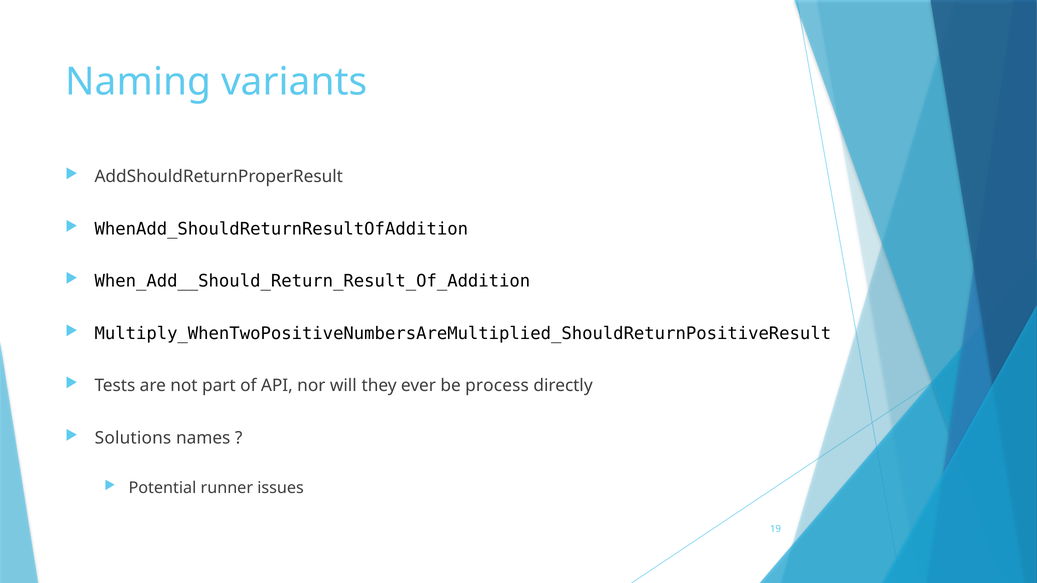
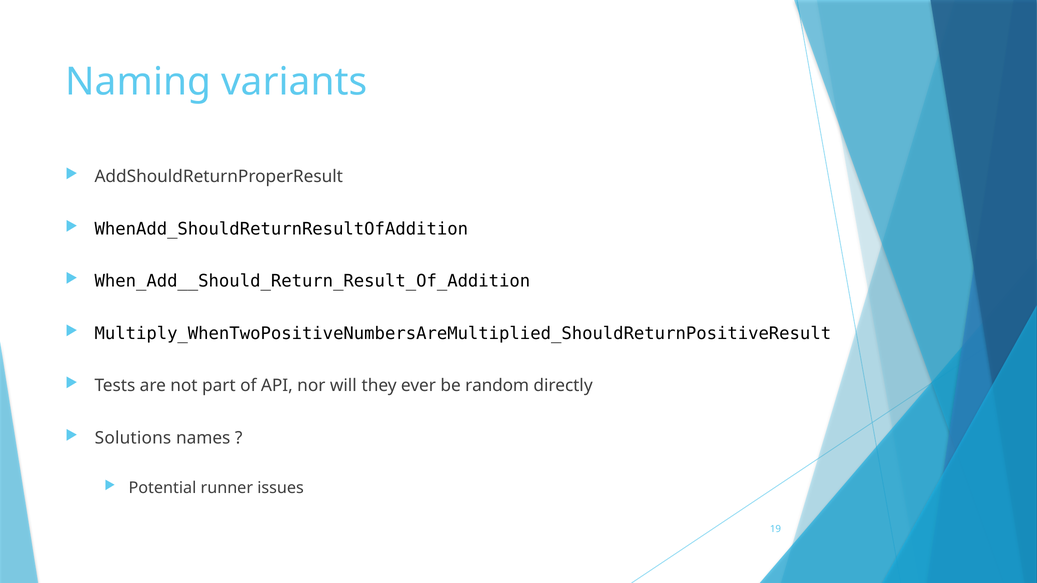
process: process -> random (497, 386)
